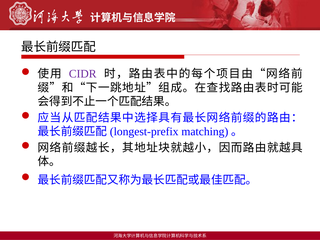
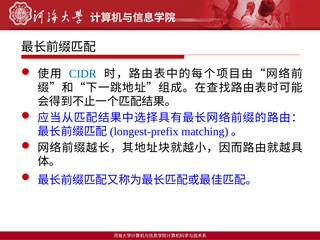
CIDR colour: purple -> blue (83, 74)
